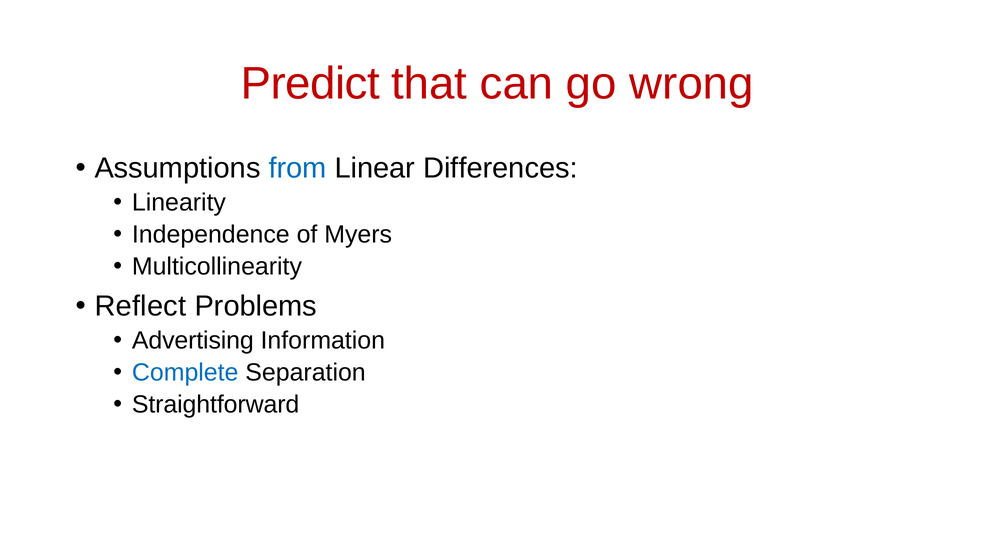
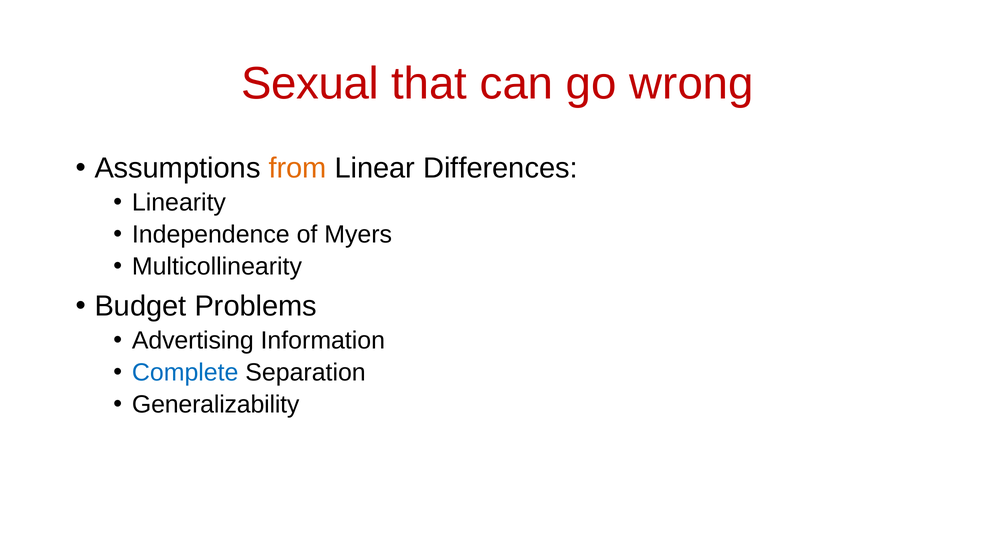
Predict: Predict -> Sexual (310, 84)
from colour: blue -> orange (298, 168)
Reflect: Reflect -> Budget (141, 306)
Straightforward: Straightforward -> Generalizability (216, 405)
